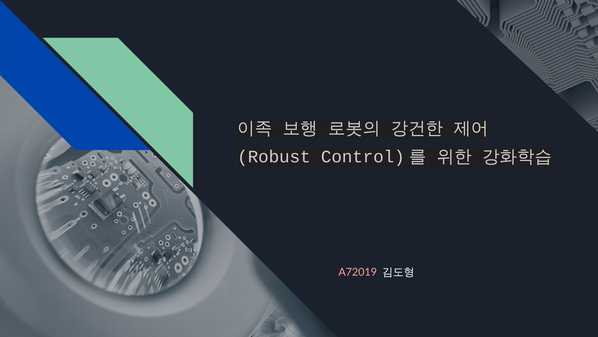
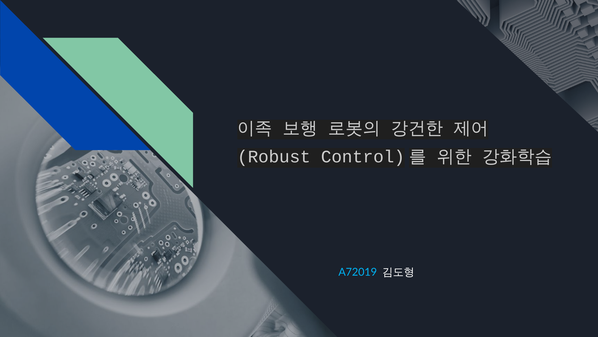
A72019 colour: pink -> light blue (358, 272)
